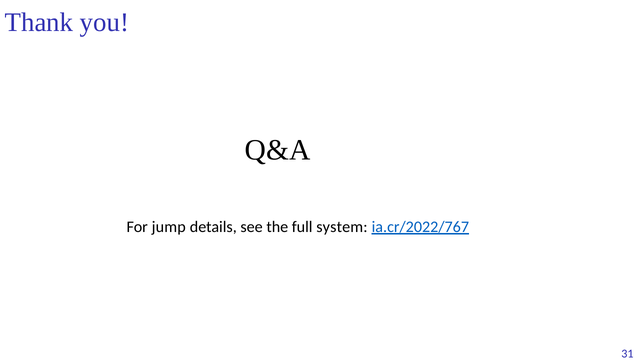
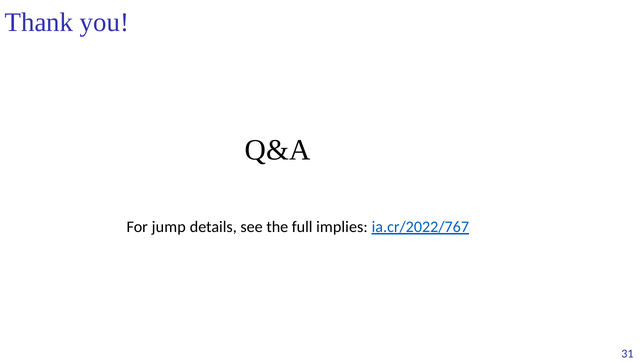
system: system -> implies (342, 227)
